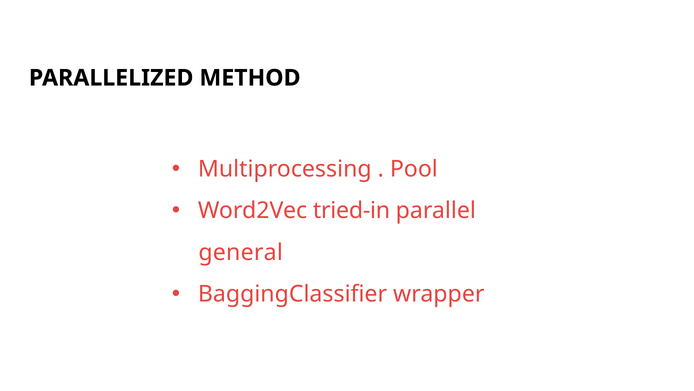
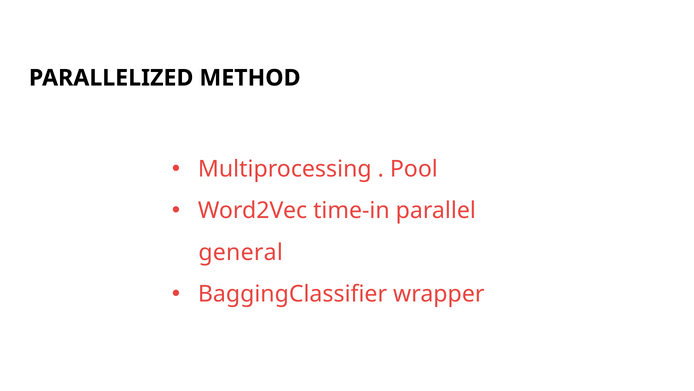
tried-in: tried-in -> time-in (351, 210)
